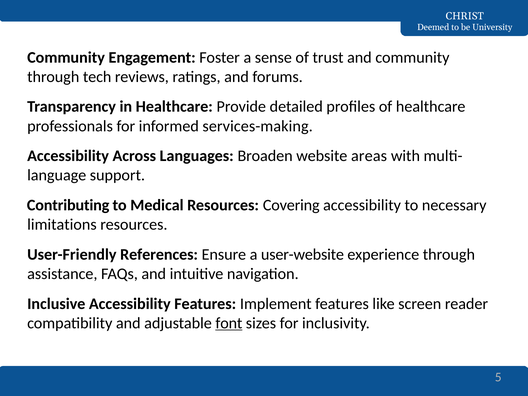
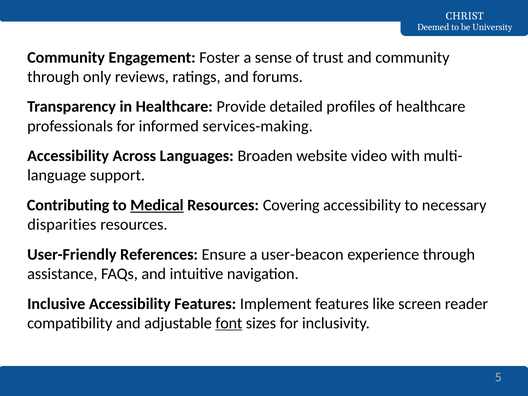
tech: tech -> only (97, 77)
areas: areas -> video (369, 156)
Medical underline: none -> present (157, 205)
limitations: limitations -> disparities (62, 225)
user-website: user-website -> user-beacon (302, 254)
